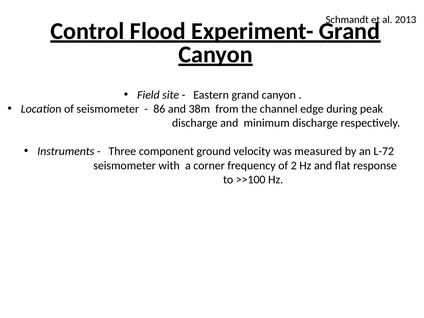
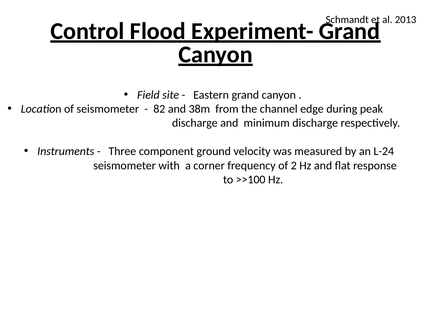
86: 86 -> 82 (159, 109)
L-72: L-72 -> L-24 (384, 151)
